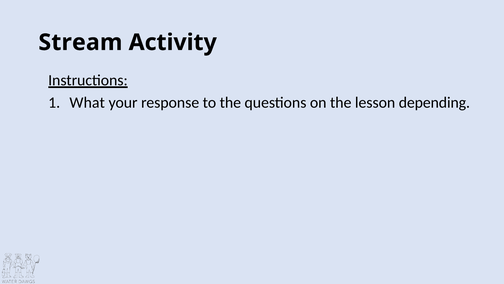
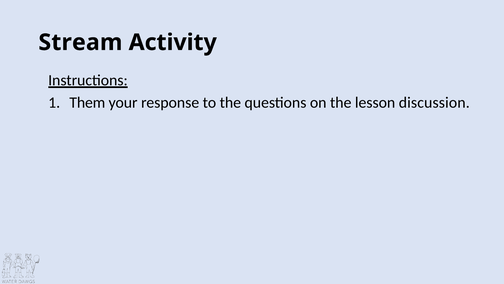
What: What -> Them (87, 102)
depending: depending -> discussion (434, 102)
